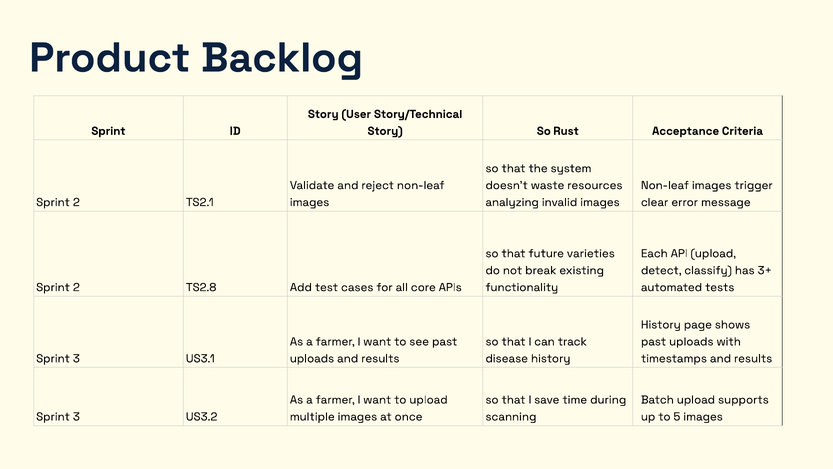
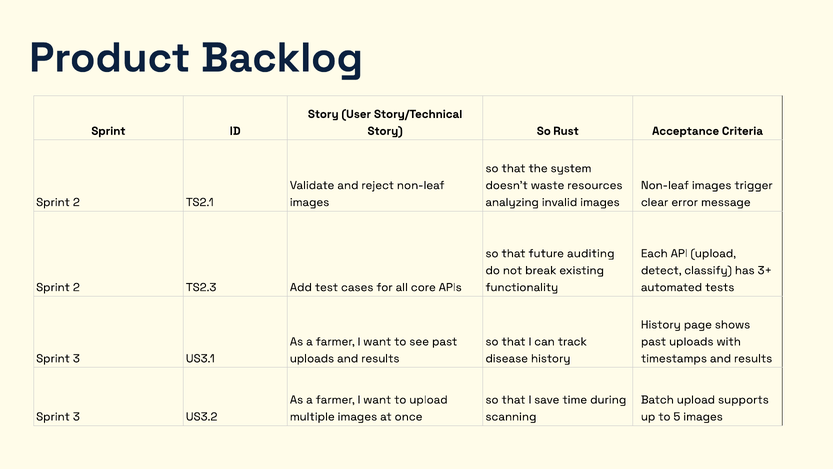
varieties: varieties -> auditing (591, 253)
TS2.8: TS2.8 -> TS2.3 (201, 287)
